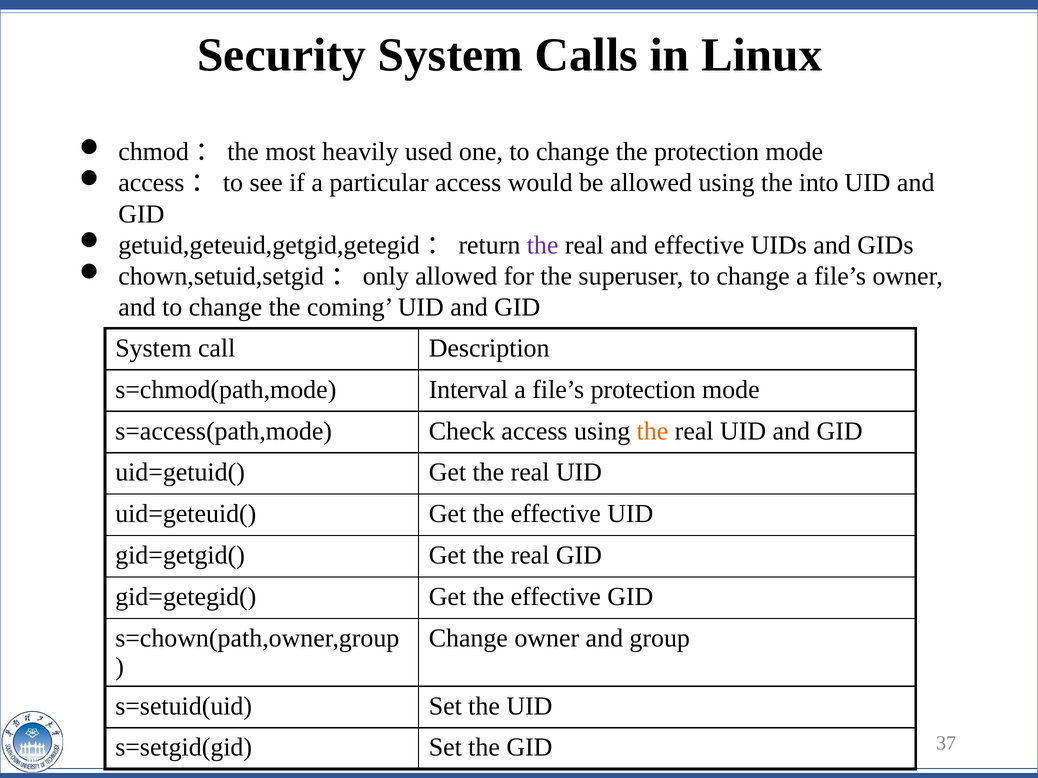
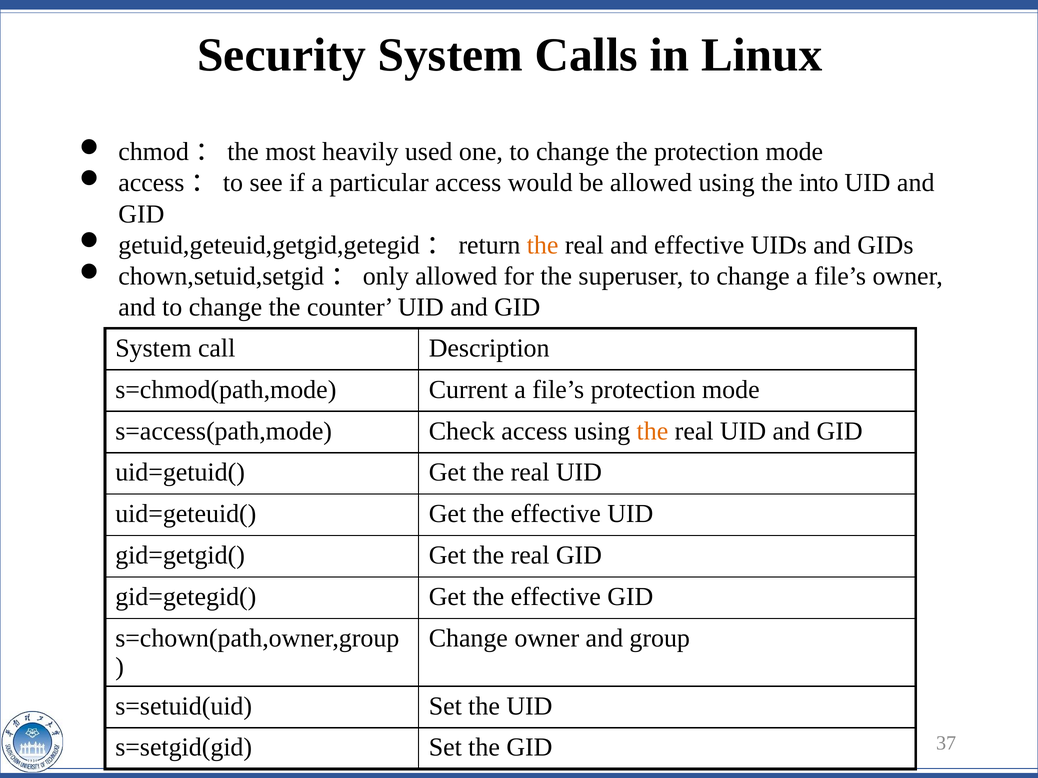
the colour: purple -> orange (543, 245)
coming: coming -> counter (350, 308)
Interval: Interval -> Current (468, 390)
